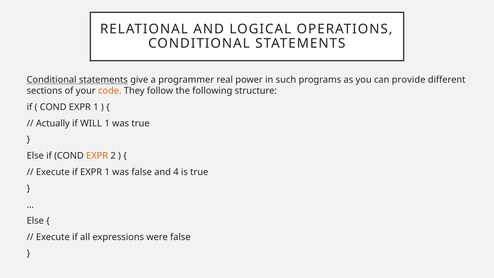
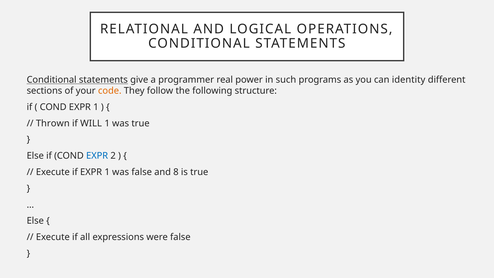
provide: provide -> identity (409, 80)
Actually: Actually -> Thrown (53, 123)
EXPR colour: orange -> blue (97, 156)
4: 4 -> 8 (176, 172)
